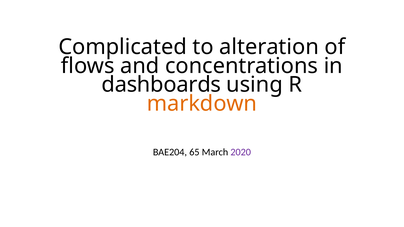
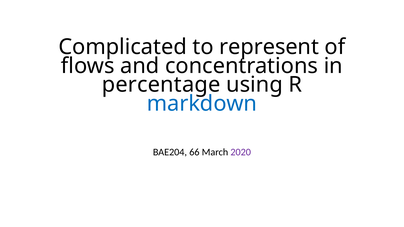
alteration: alteration -> represent (269, 47)
dashboards: dashboards -> percentage (161, 85)
markdown colour: orange -> blue (202, 104)
65: 65 -> 66 (194, 152)
